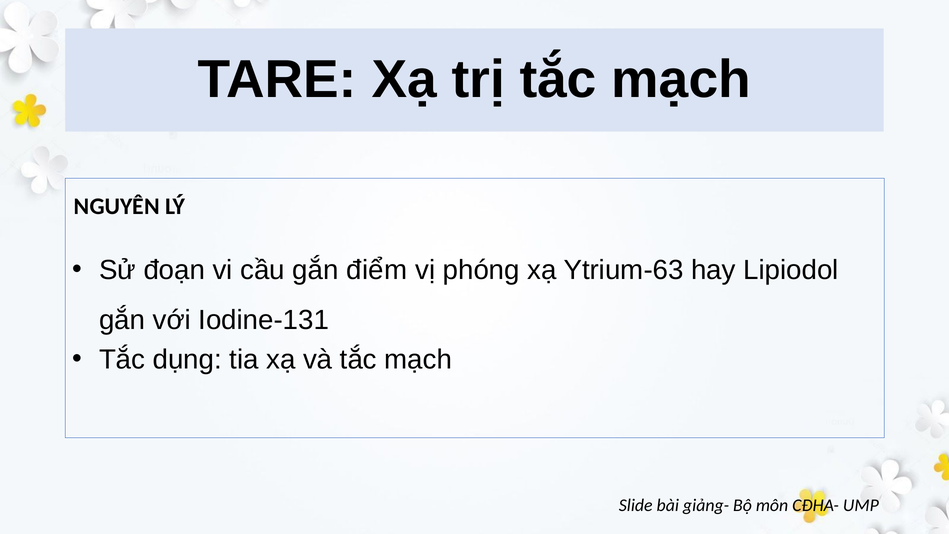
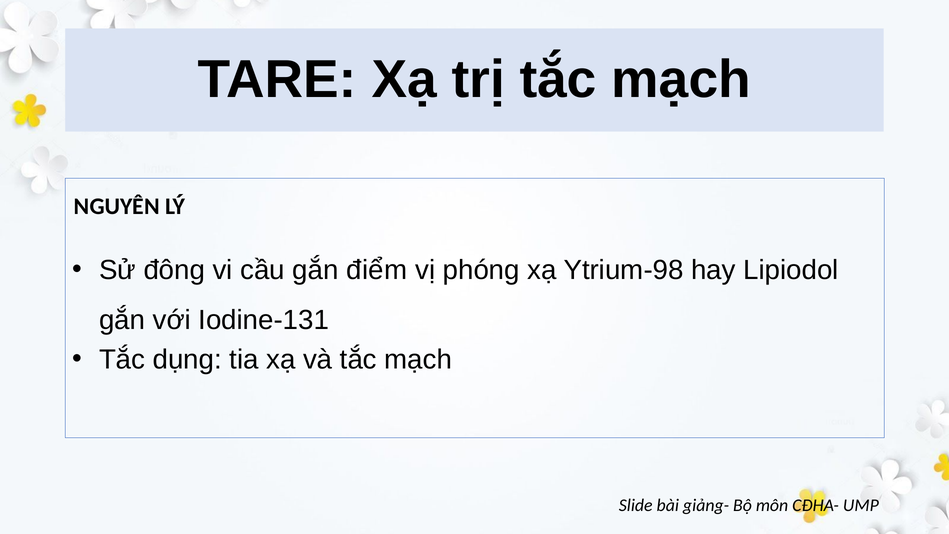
đoạn: đoạn -> đông (174, 270)
Ytrium-63: Ytrium-63 -> Ytrium-98 (624, 270)
